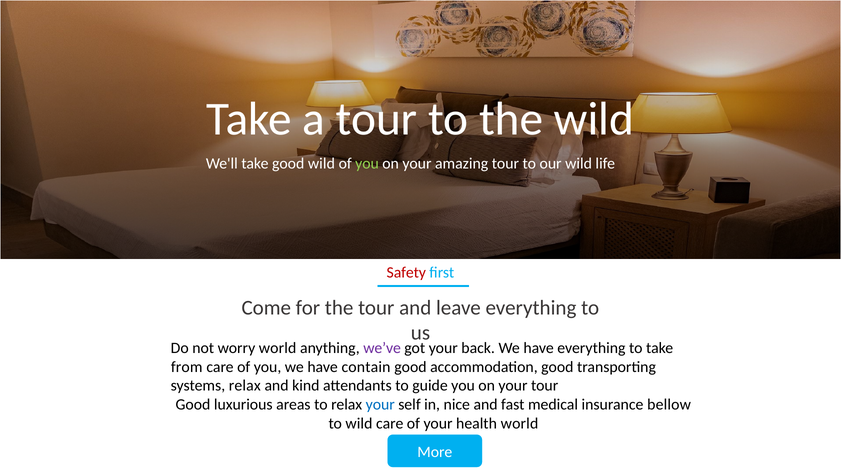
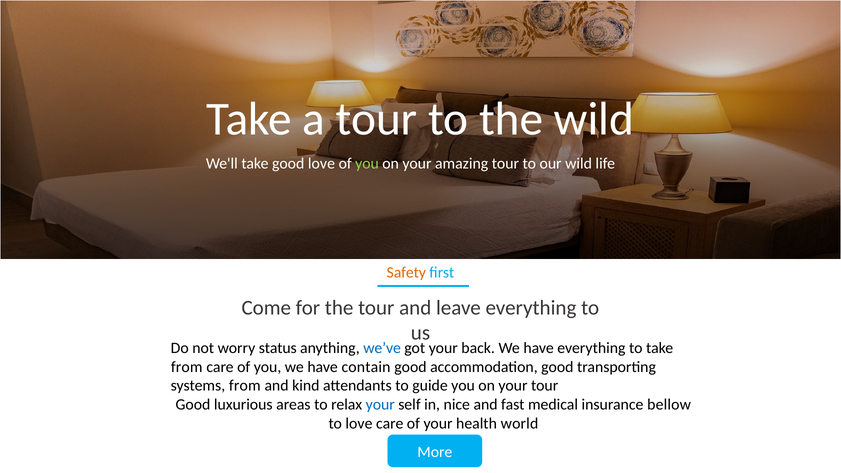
good wild: wild -> love (321, 164)
Safety colour: red -> orange (406, 273)
worry world: world -> status (278, 348)
we’ve colour: purple -> blue (382, 348)
systems relax: relax -> from (245, 386)
to wild: wild -> love (359, 424)
